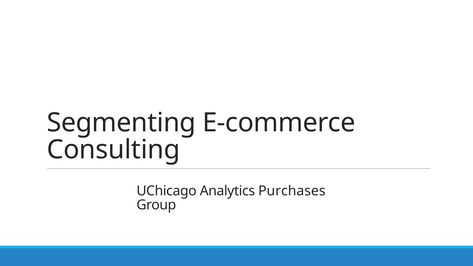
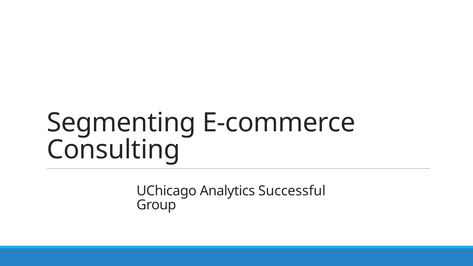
Purchases: Purchases -> Successful (292, 191)
